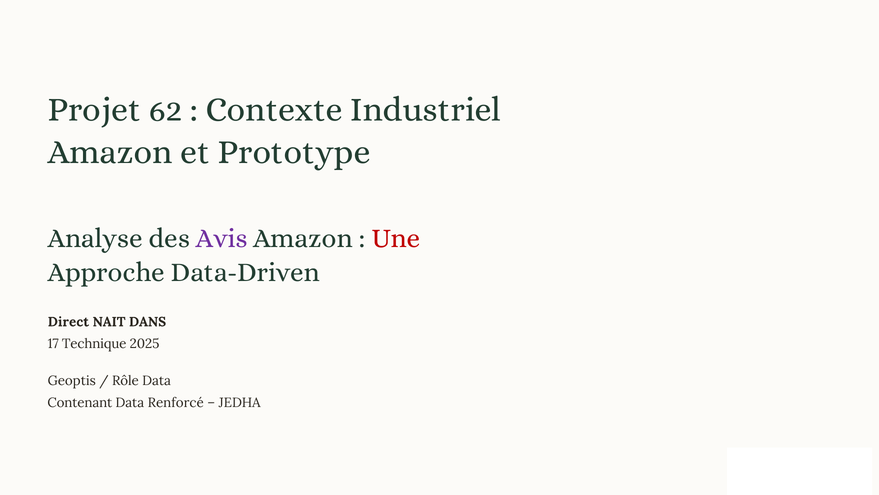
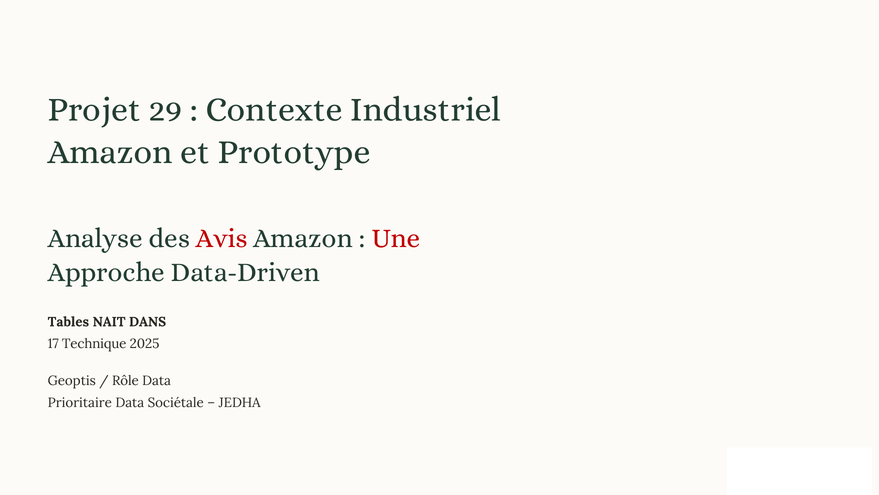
62: 62 -> 29 (166, 109)
Avis colour: purple -> red (222, 238)
Direct: Direct -> Tables (68, 321)
Contenant: Contenant -> Prioritaire (80, 402)
Renforcé: Renforcé -> Sociétale (176, 402)
